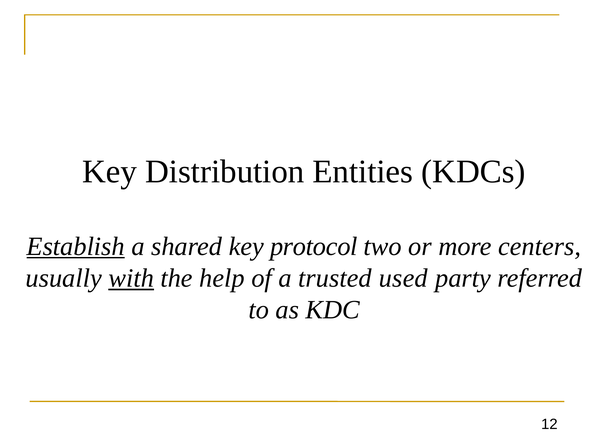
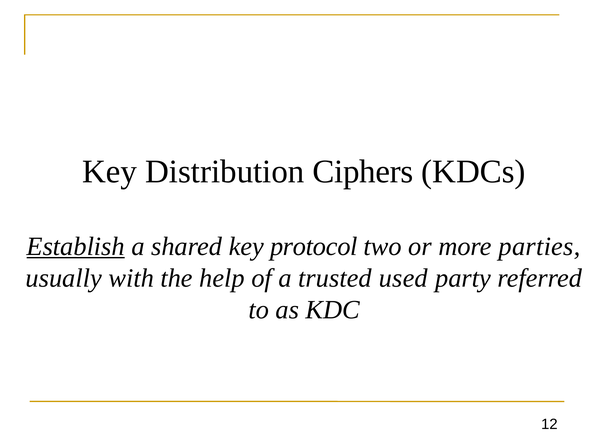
Entities: Entities -> Ciphers (363, 171)
centers: centers -> parties (540, 246)
with underline: present -> none (131, 278)
